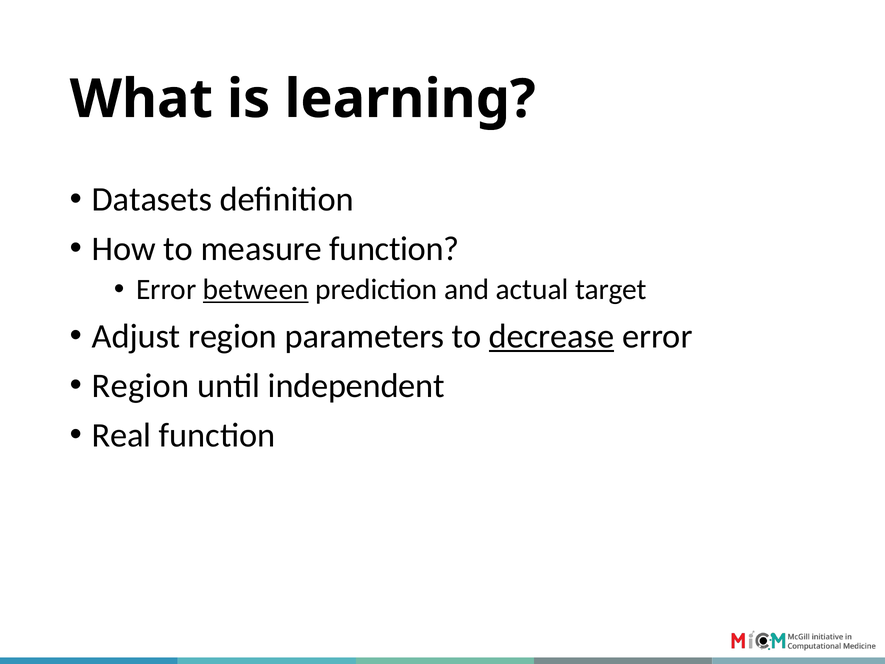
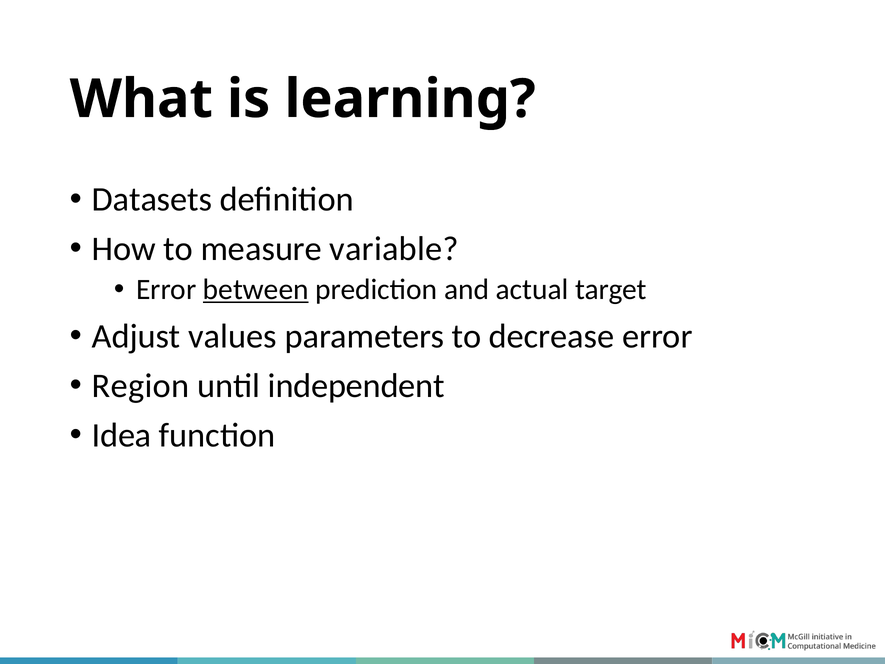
measure function: function -> variable (394, 249)
Adjust region: region -> values (232, 336)
decrease underline: present -> none (552, 336)
Real: Real -> Idea (122, 435)
